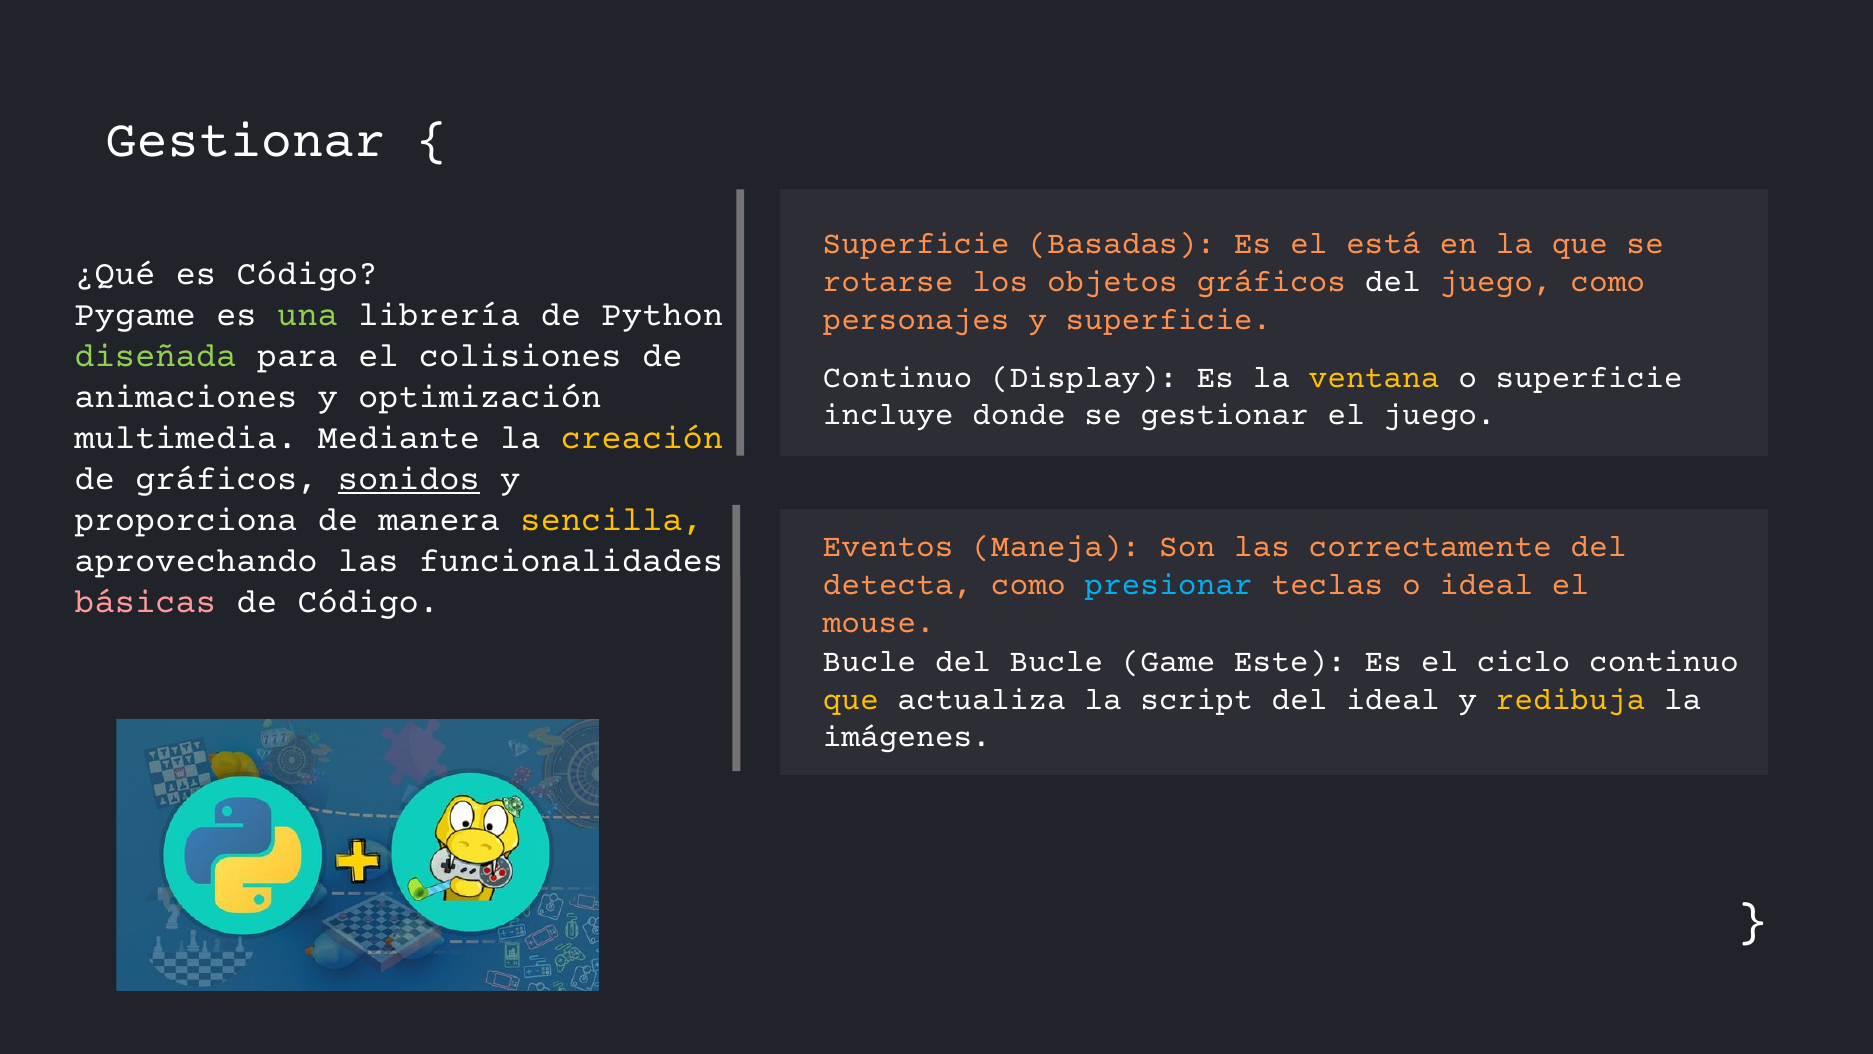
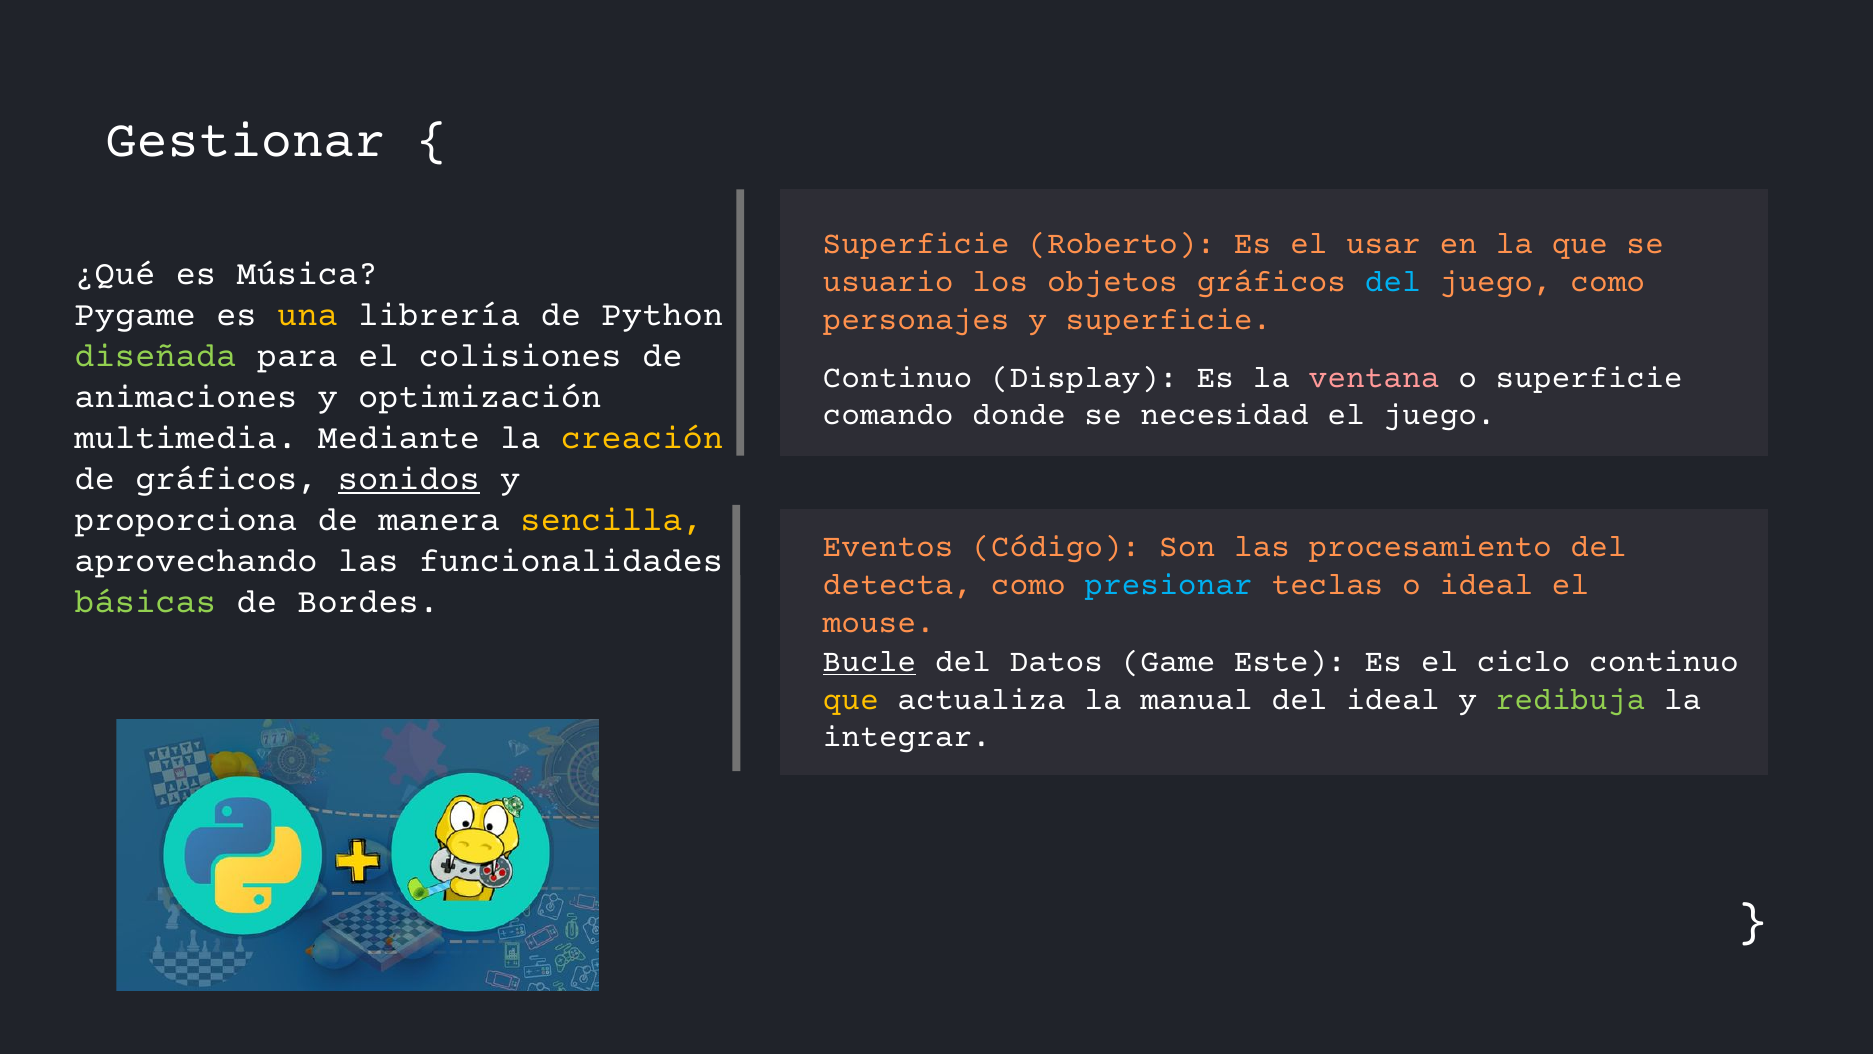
Basadas: Basadas -> Roberto (1122, 243)
está: está -> usar (1383, 243)
es Código: Código -> Música (307, 274)
rotarse: rotarse -> usuario (888, 281)
del colour: white -> light blue (1393, 281)
una colour: light green -> yellow (307, 315)
ventana colour: yellow -> pink (1374, 377)
incluye: incluye -> comando (888, 414)
se gestionar: gestionar -> necesidad (1225, 414)
Maneja: Maneja -> Código (1056, 546)
correctamente: correctamente -> procesamiento (1430, 546)
básicas colour: pink -> light green (145, 601)
de Código: Código -> Bordes (368, 601)
Bucle underline: none -> present (869, 661)
del Bucle: Bucle -> Datos (1056, 661)
script: script -> manual (1197, 698)
redibuja colour: yellow -> light green (1570, 698)
imágenes: imágenes -> integrar (907, 736)
